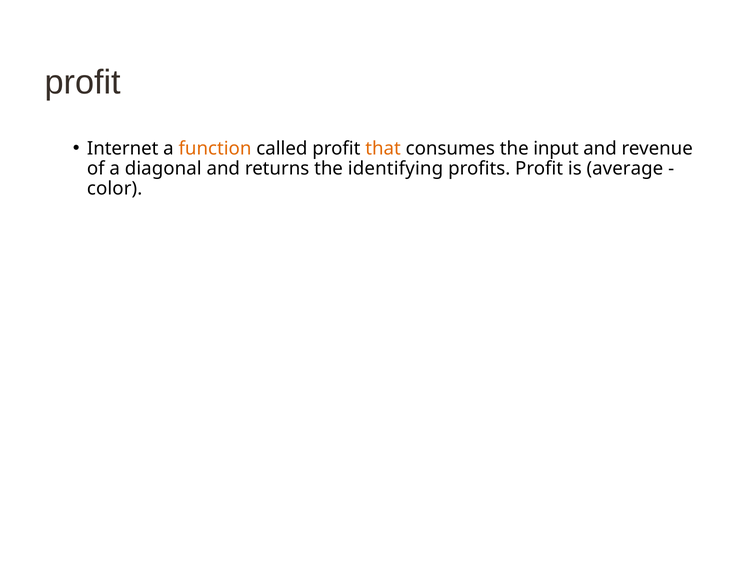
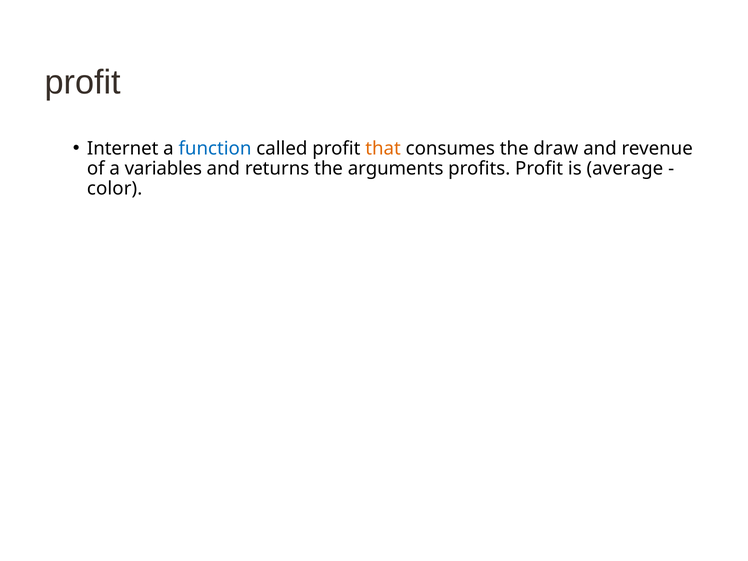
function colour: orange -> blue (215, 148)
input: input -> draw (556, 148)
diagonal: diagonal -> variables (163, 169)
identifying: identifying -> arguments (396, 169)
